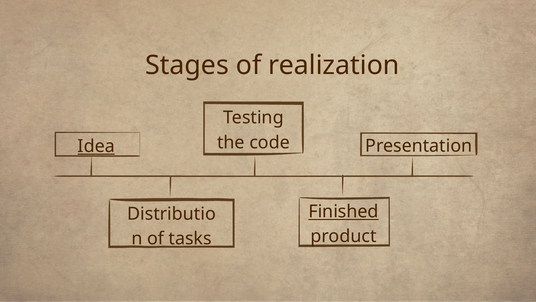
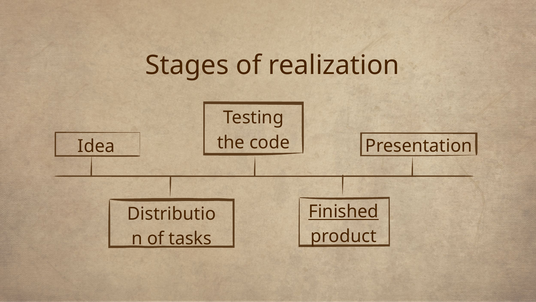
Idea underline: present -> none (96, 146)
